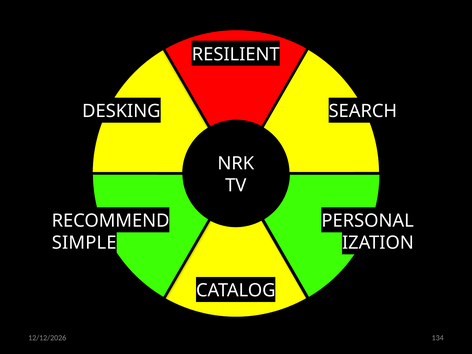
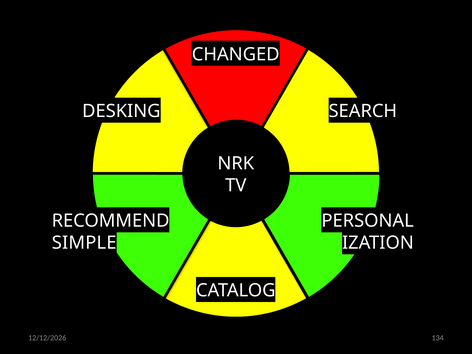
RESILIENT: RESILIENT -> CHANGED (236, 54)
